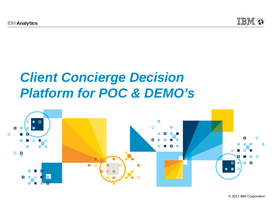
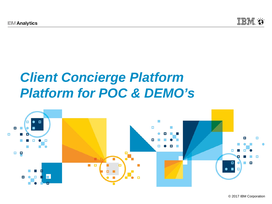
Concierge Decision: Decision -> Platform (157, 78)
